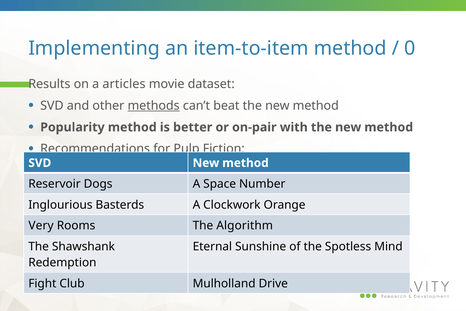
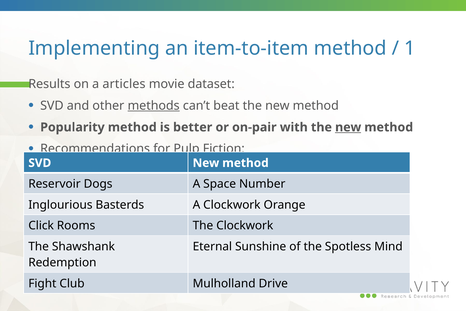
0: 0 -> 1 (410, 48)
new underline: none -> present (348, 127)
Very: Very -> Click (41, 225)
The Algorithm: Algorithm -> Clockwork (245, 225)
